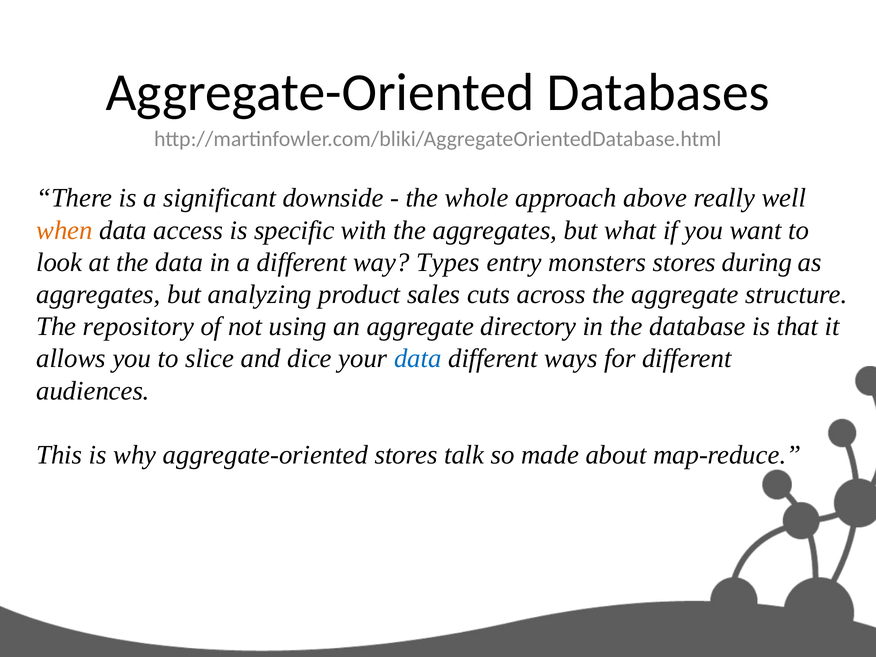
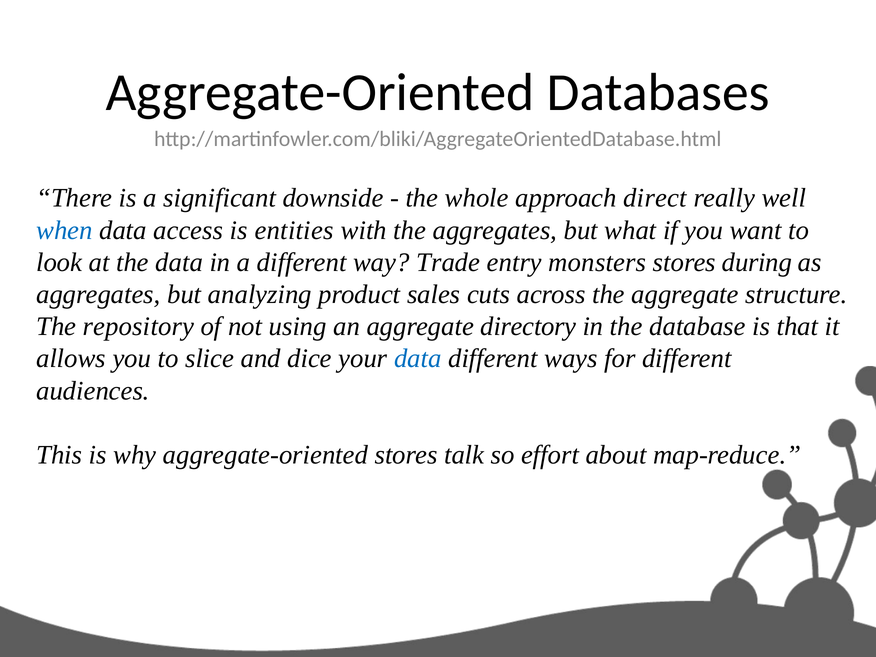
above: above -> direct (655, 198)
when colour: orange -> blue (64, 230)
specific: specific -> entities (294, 230)
Types: Types -> Trade (448, 262)
made: made -> effort (550, 455)
